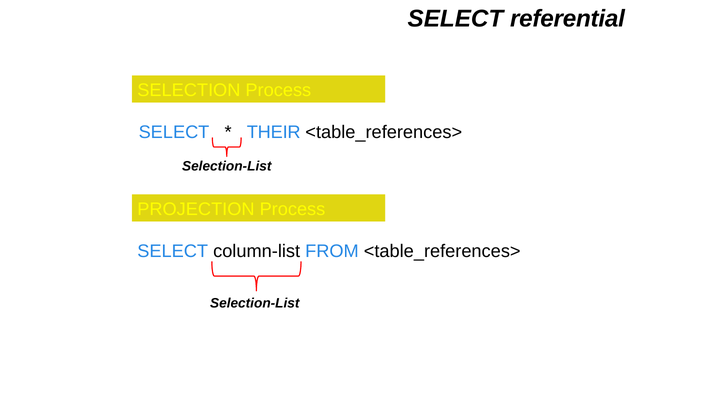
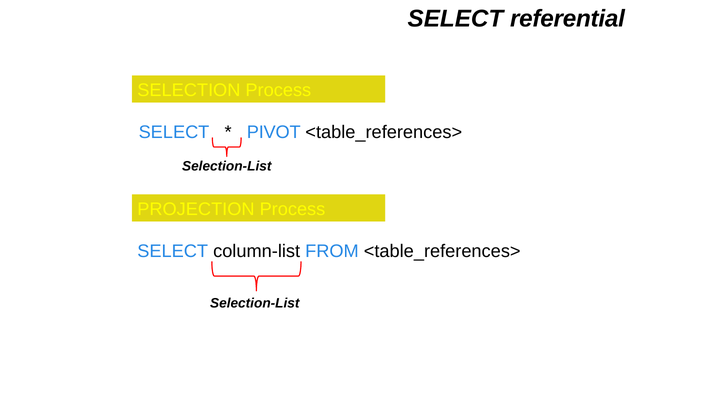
THEIR: THEIR -> PIVOT (274, 132)
